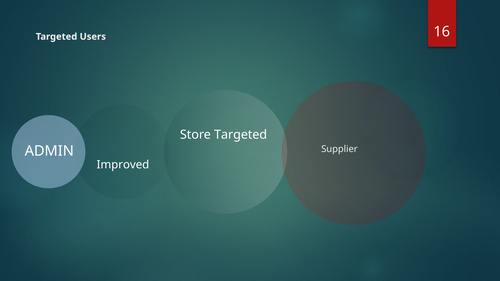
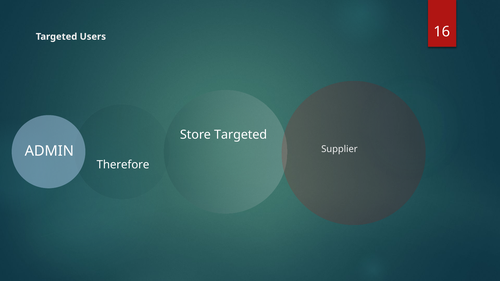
Improved: Improved -> Therefore (123, 165)
